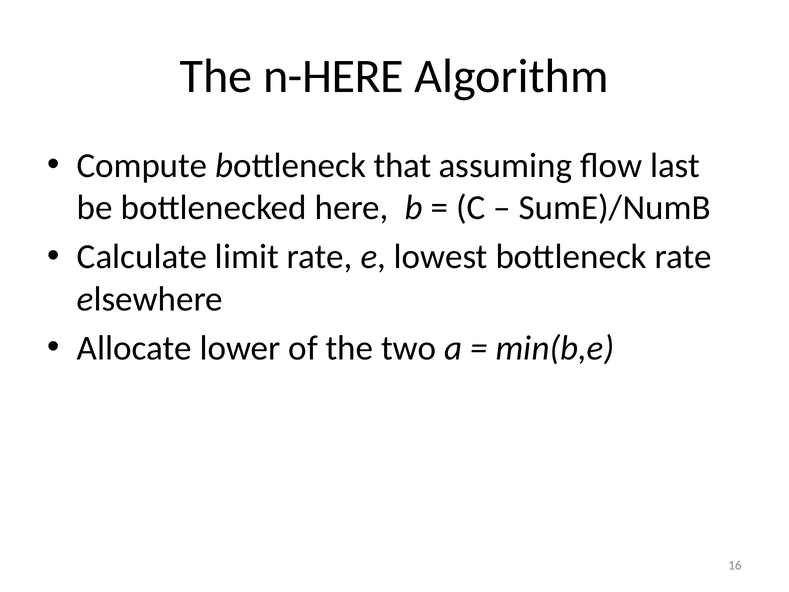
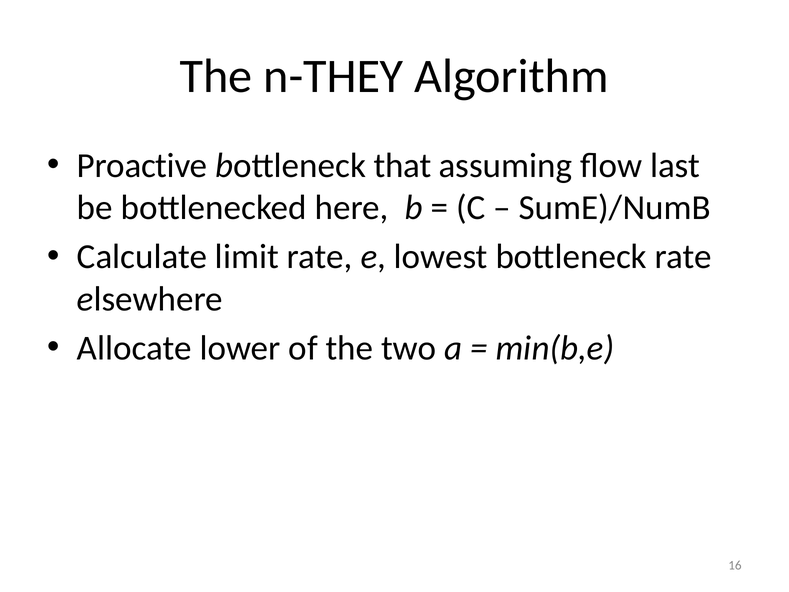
n-HERE: n-HERE -> n-THEY (333, 76)
Compute: Compute -> Proactive (142, 166)
